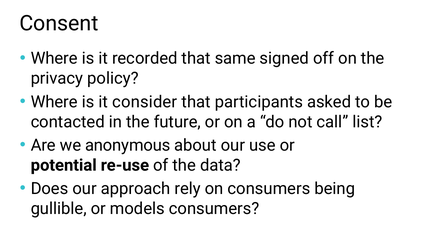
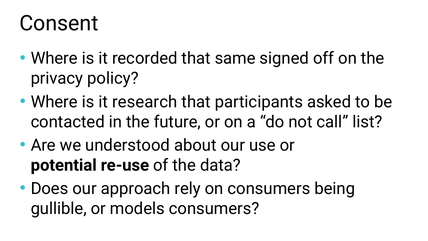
consider: consider -> research (145, 102)
anonymous: anonymous -> understood (128, 145)
